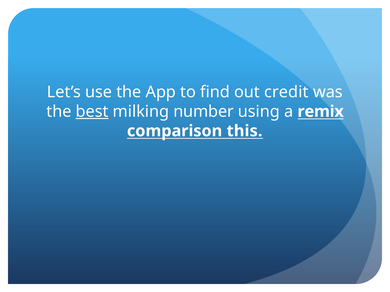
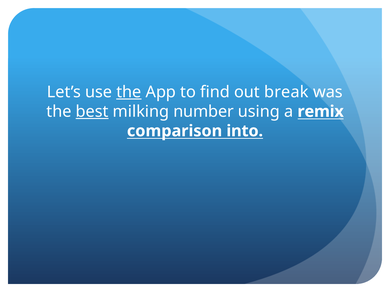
the underline: none -> present (129, 92)
credit: credit -> break (286, 92)
this: this -> into (245, 131)
